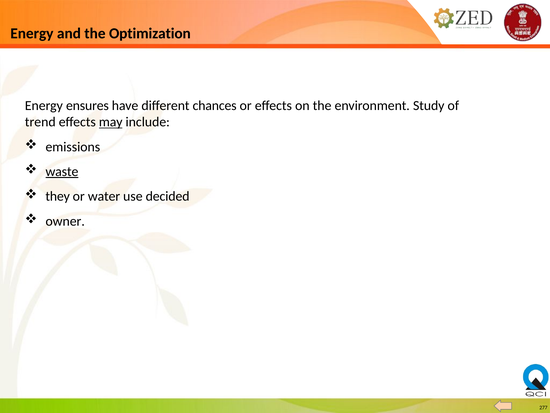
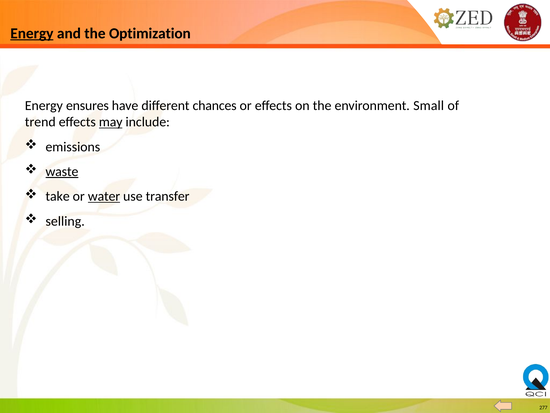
Energy underline: none -> present (32, 33)
Study: Study -> Small (429, 105)
they: they -> take (58, 196)
water underline: none -> present (104, 196)
decided: decided -> transfer (168, 196)
owner: owner -> selling (65, 221)
